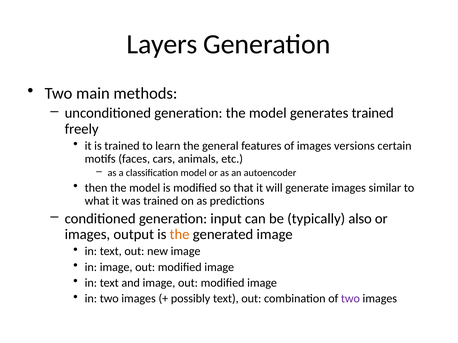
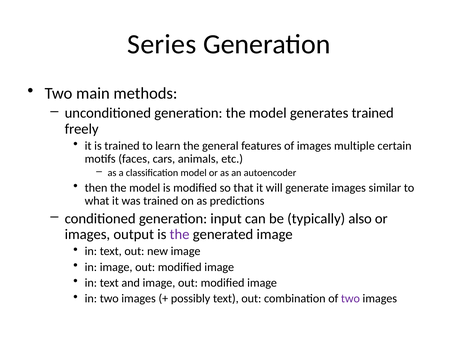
Layers: Layers -> Series (162, 44)
versions: versions -> multiple (354, 146)
the colour: orange -> purple (180, 235)
